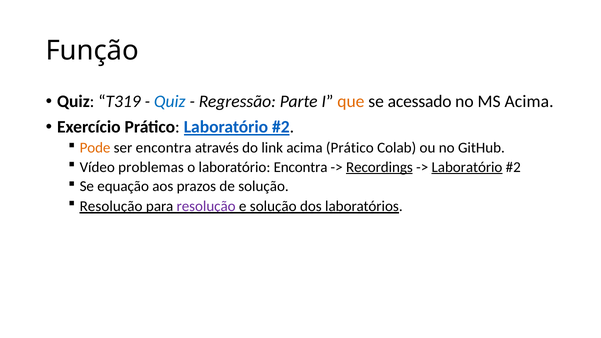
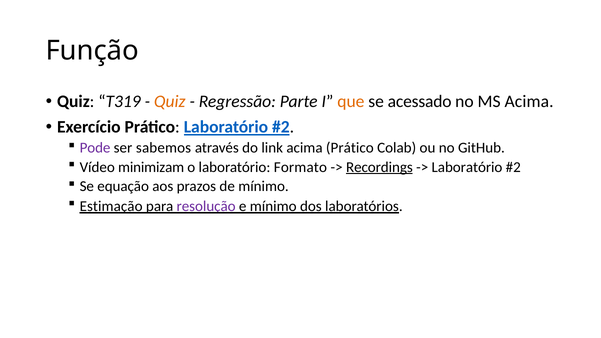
Quiz colour: blue -> orange (170, 102)
Pode colour: orange -> purple (95, 148)
ser encontra: encontra -> sabemos (164, 148)
problemas: problemas -> minimizam (151, 167)
laboratório Encontra: Encontra -> Formato (300, 167)
Laboratório underline: present -> none (467, 167)
de solução: solução -> mínimo (264, 187)
Resolução: Resolução -> Estimação (111, 206)
e solução: solução -> mínimo (273, 206)
